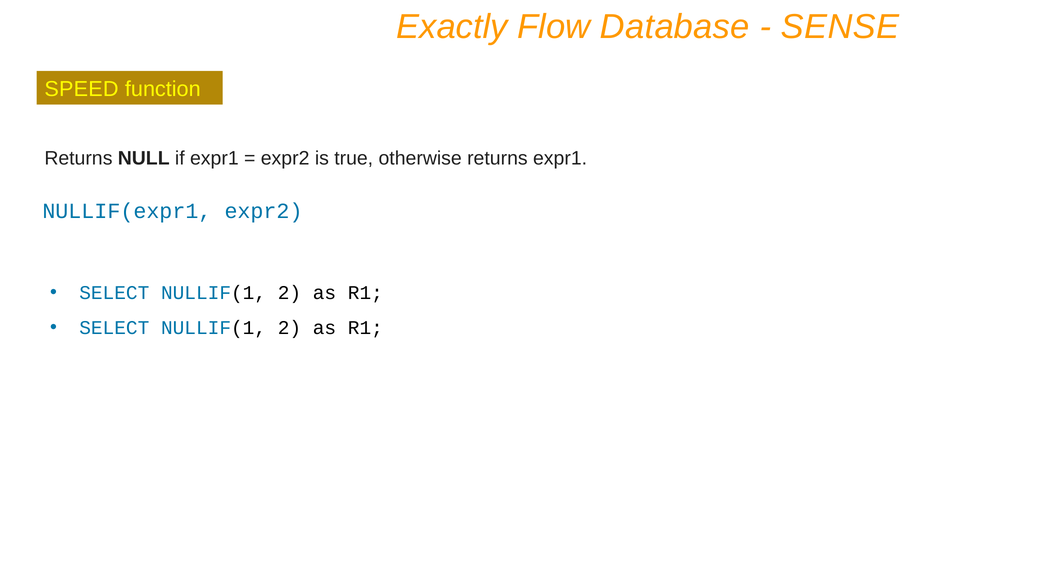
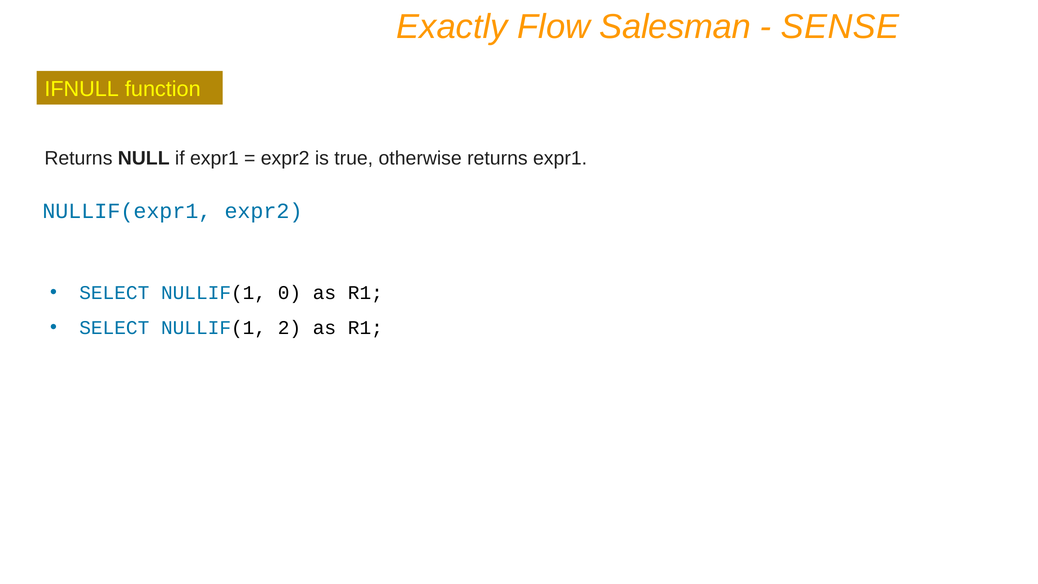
Database: Database -> Salesman (675, 27)
SPEED: SPEED -> IFNULL (82, 89)
2: 2 -> 0 (289, 293)
